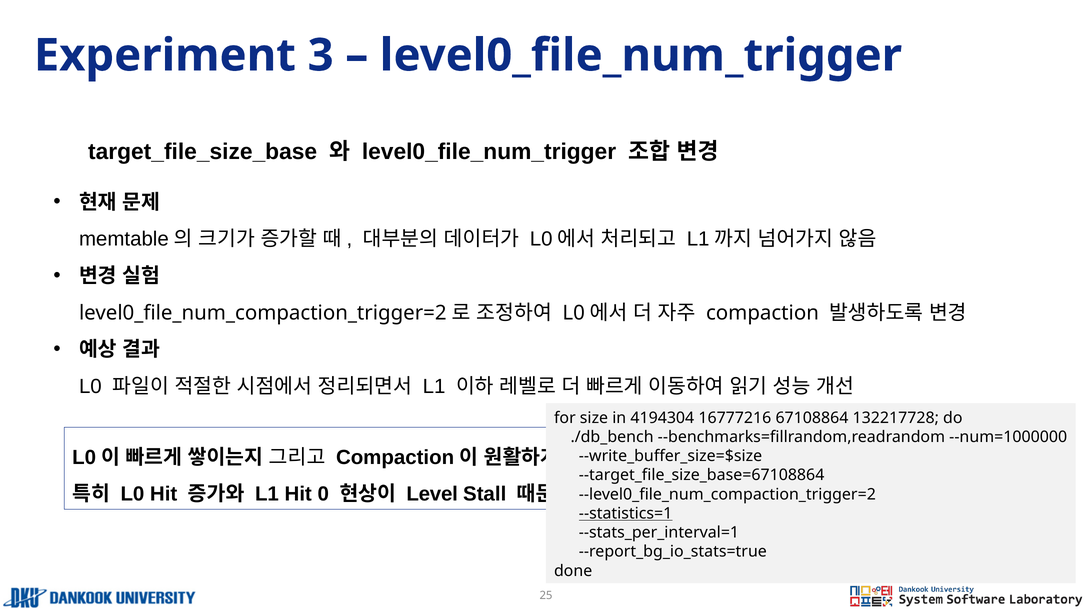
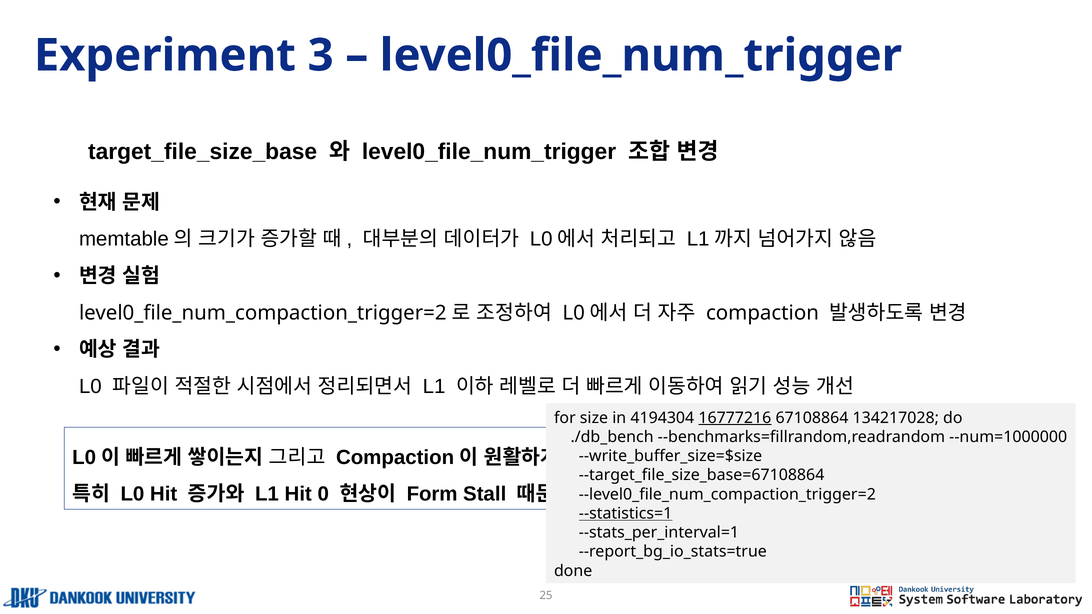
16777216 underline: none -> present (735, 418)
132217728: 132217728 -> 134217028 (896, 418)
Level: Level -> Form (432, 494)
